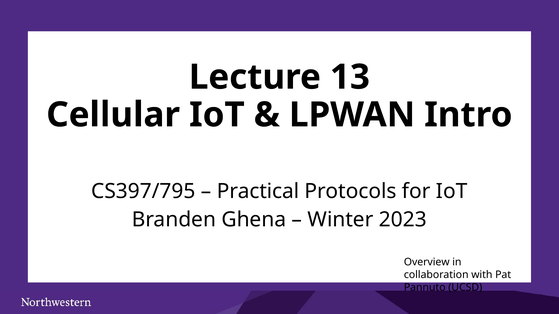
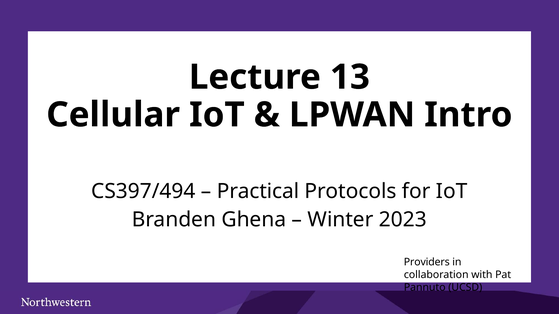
CS397/795: CS397/795 -> CS397/494 (143, 192)
Overview: Overview -> Providers (427, 262)
